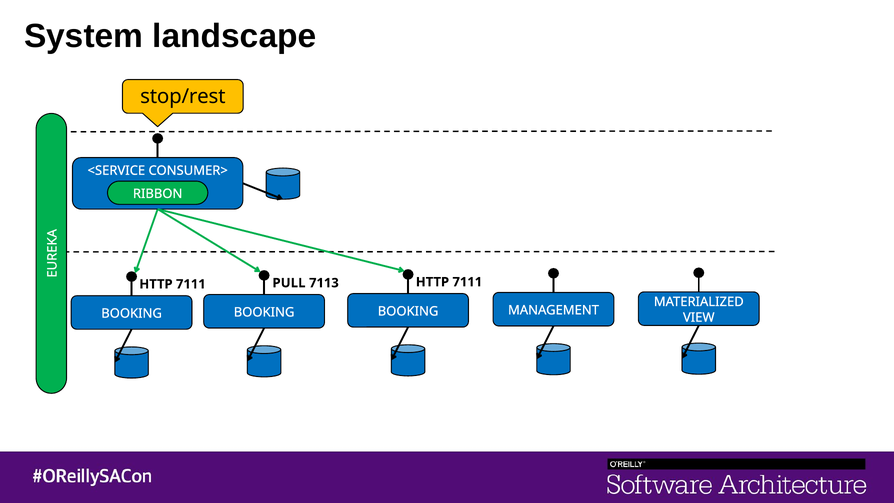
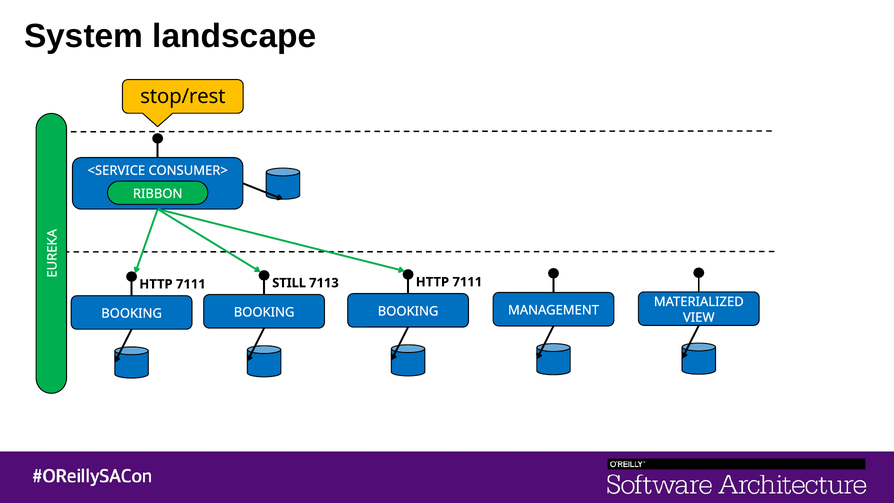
PULL: PULL -> STILL (289, 283)
